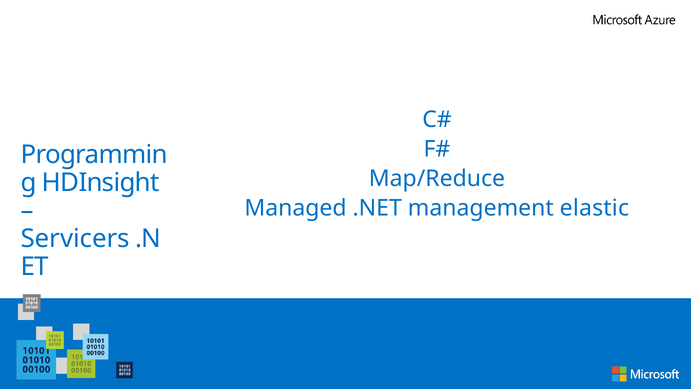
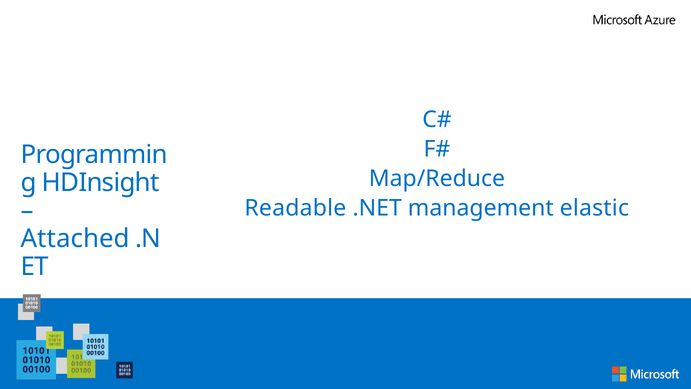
Managed: Managed -> Readable (295, 208)
Servicers: Servicers -> Attached (75, 238)
